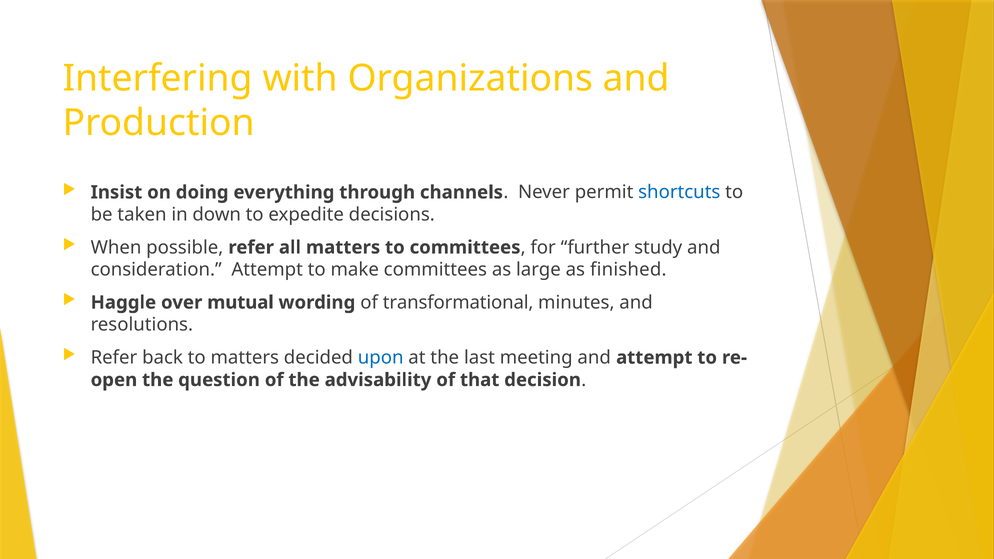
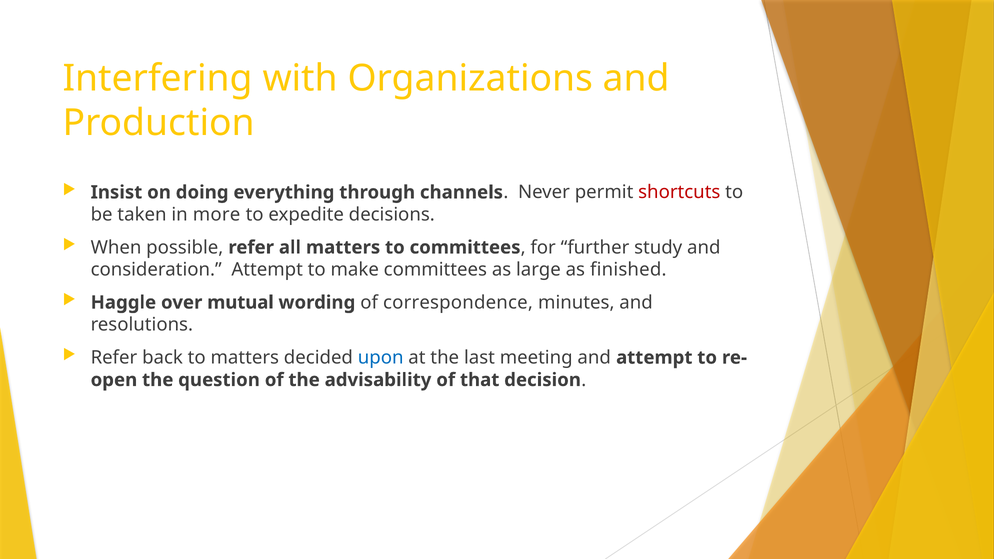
shortcuts colour: blue -> red (679, 192)
down: down -> more (217, 215)
transformational: transformational -> correspondence (458, 303)
